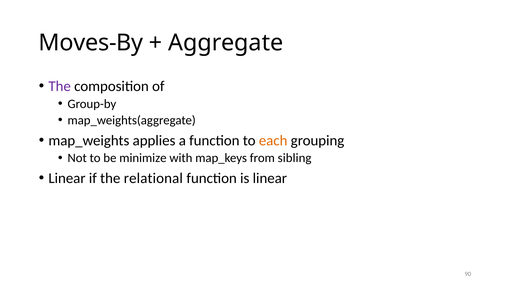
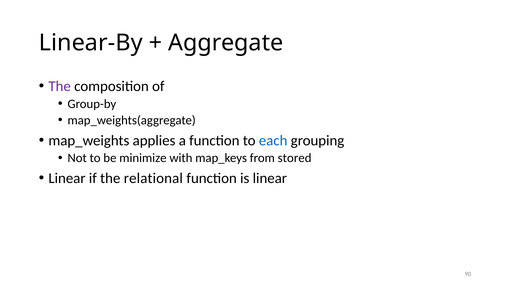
Moves-By: Moves-By -> Linear-By (91, 43)
each colour: orange -> blue (273, 140)
sibling: sibling -> stored (295, 158)
